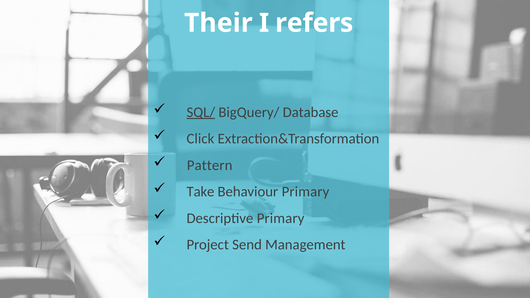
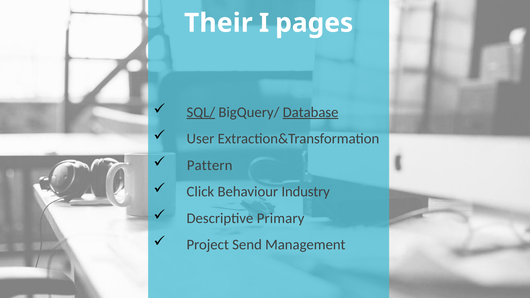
refers: refers -> pages (314, 23)
Database underline: none -> present (311, 112)
Click: Click -> User (200, 139)
Take: Take -> Click (200, 192)
Behaviour Primary: Primary -> Industry (306, 192)
